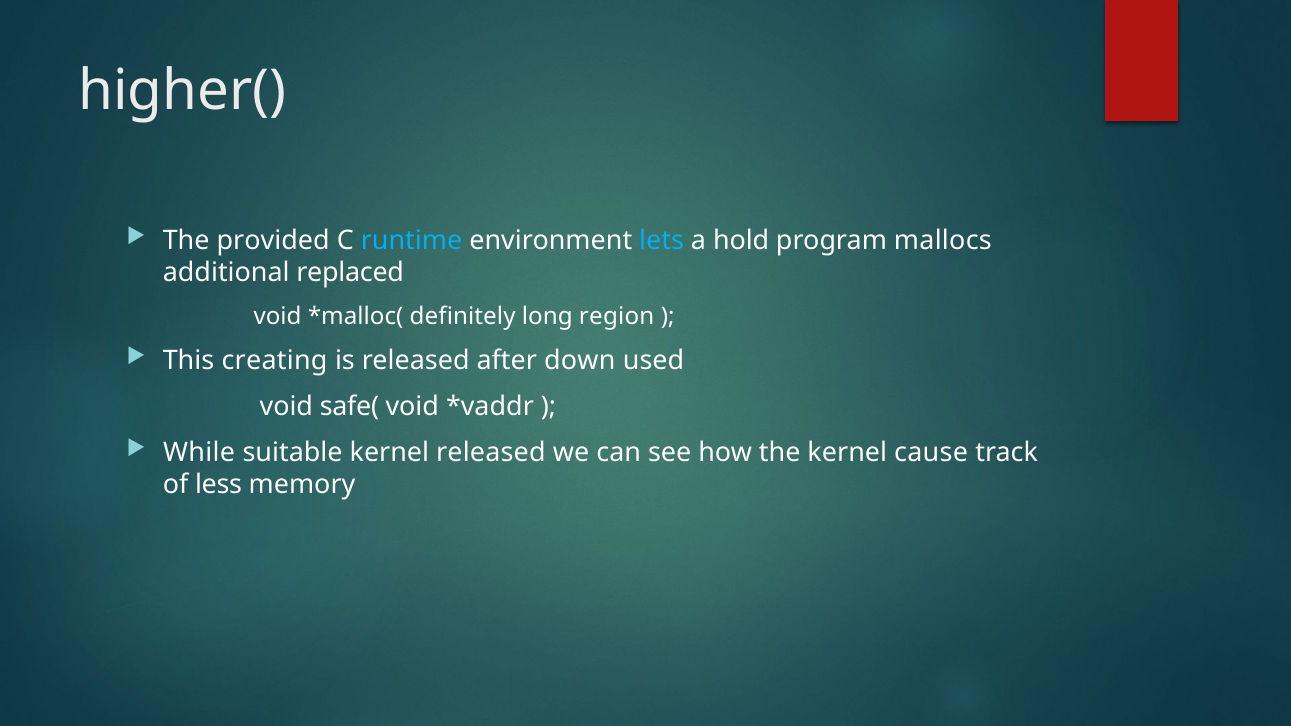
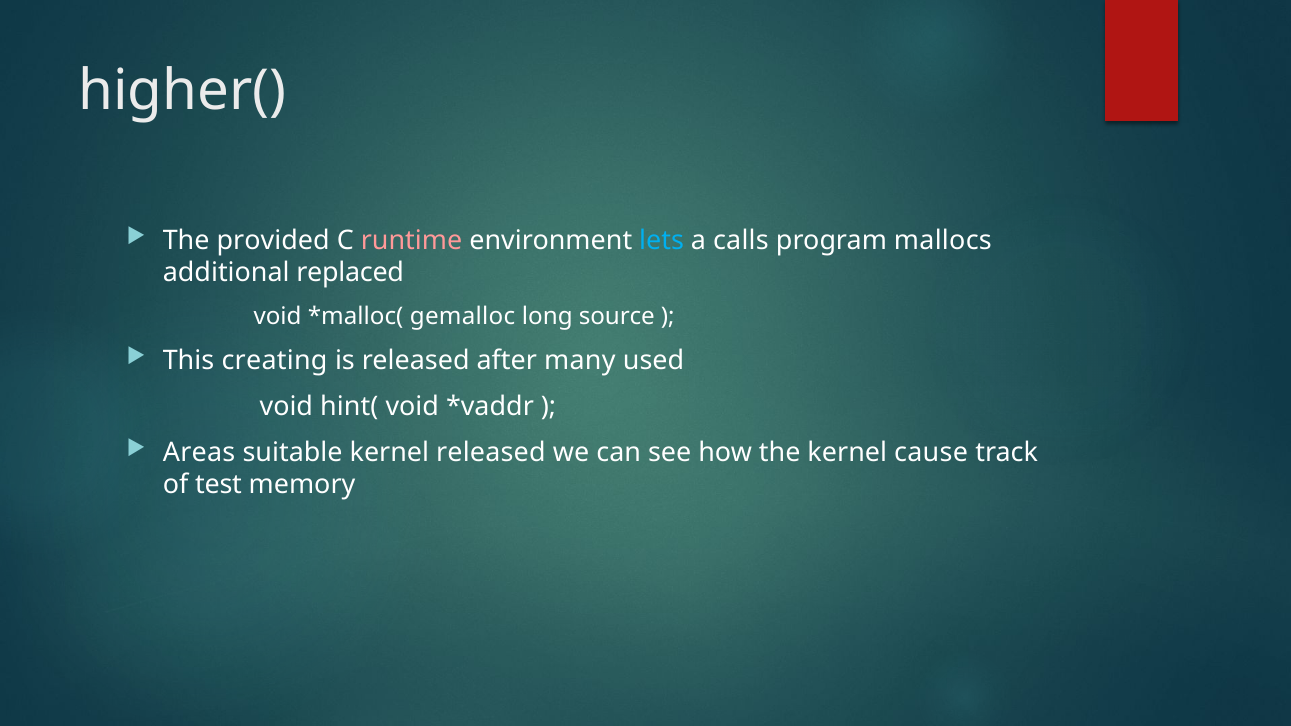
runtime colour: light blue -> pink (412, 240)
hold: hold -> calls (741, 240)
definitely: definitely -> gemalloc (463, 316)
region: region -> source (617, 316)
down: down -> many (580, 361)
safe(: safe( -> hint( (349, 407)
While: While -> Areas (199, 452)
less: less -> test (219, 485)
